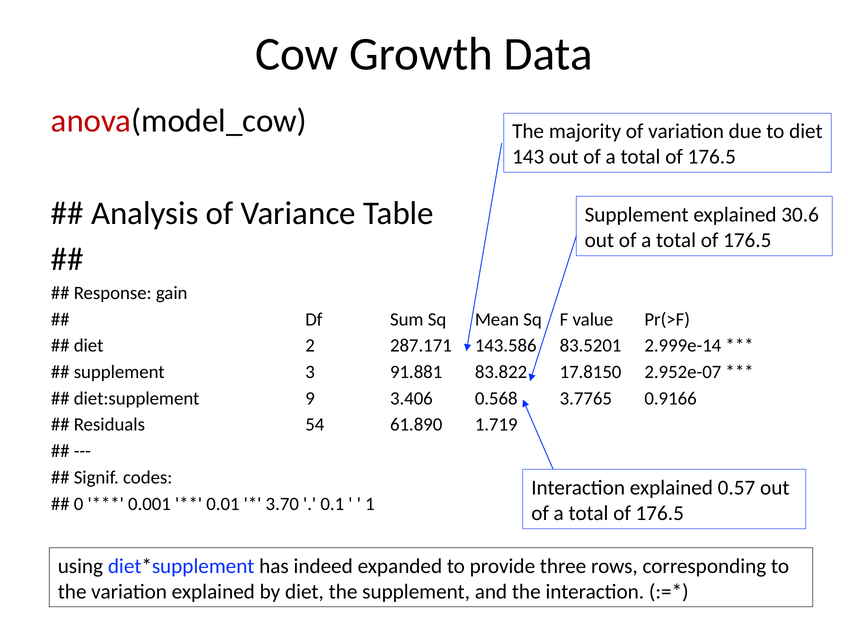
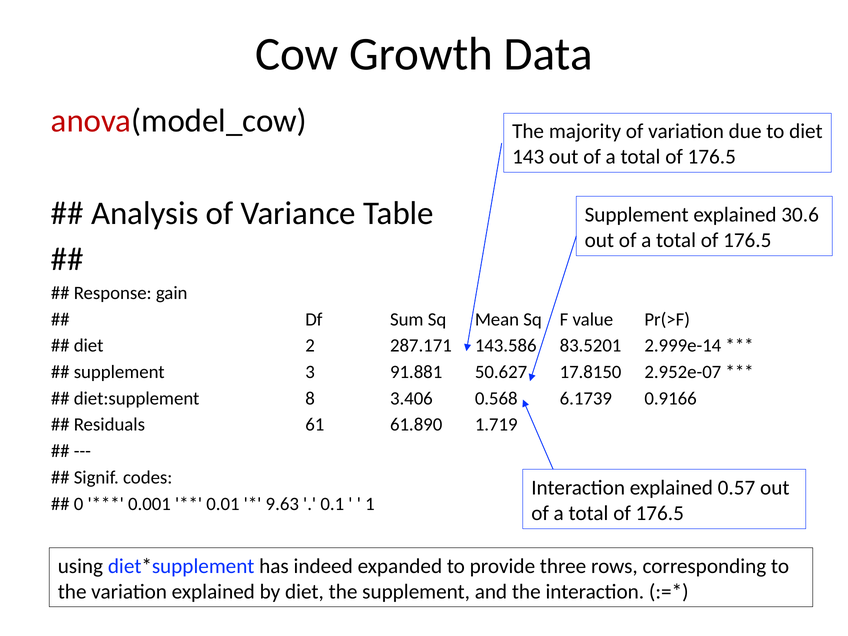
83.822: 83.822 -> 50.627 (501, 372)
9: 9 -> 8 (310, 398)
3.7765: 3.7765 -> 6.1739 (586, 398)
54: 54 -> 61 (315, 425)
3.70: 3.70 -> 9.63 (282, 504)
